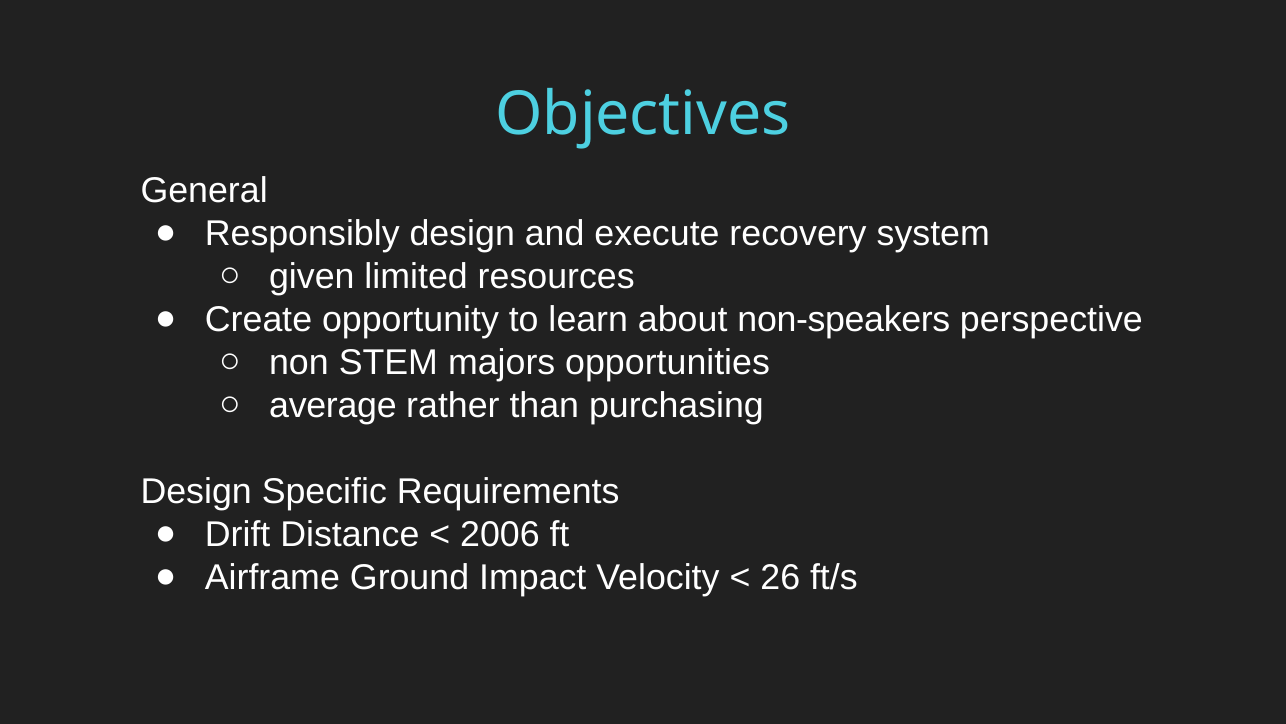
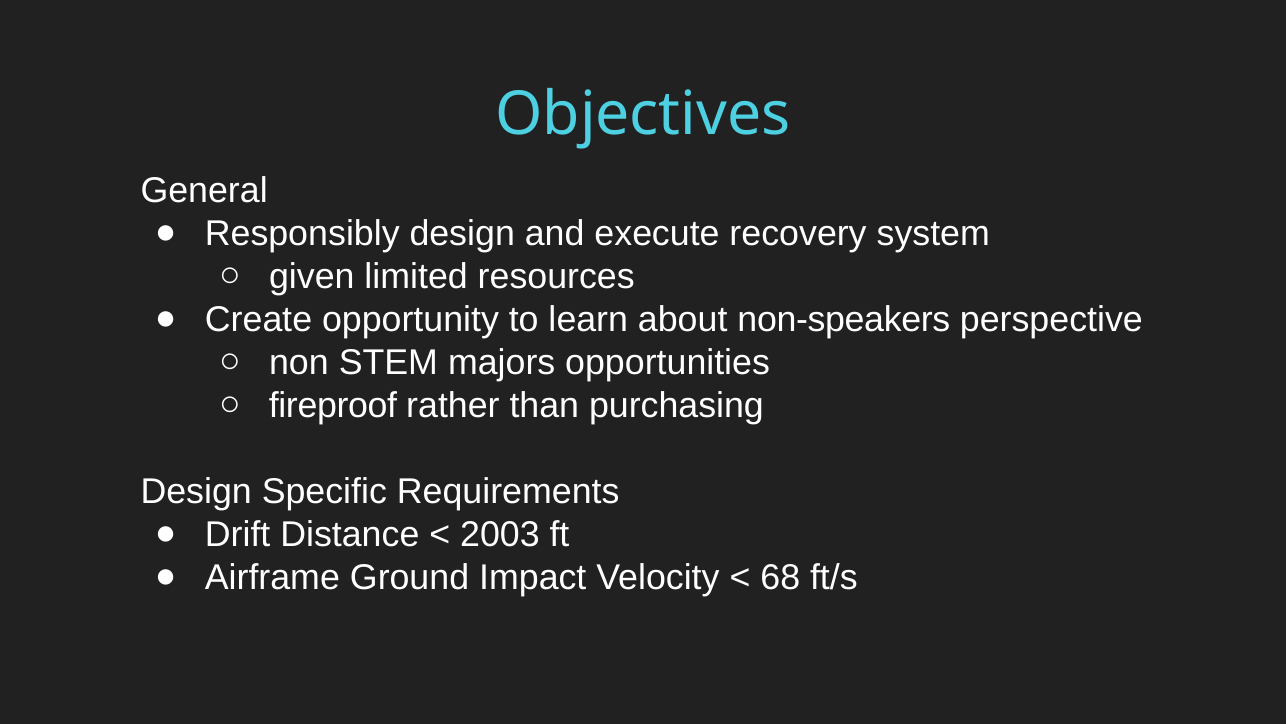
average: average -> fireproof (333, 405)
2006: 2006 -> 2003 (500, 534)
26: 26 -> 68 (780, 577)
